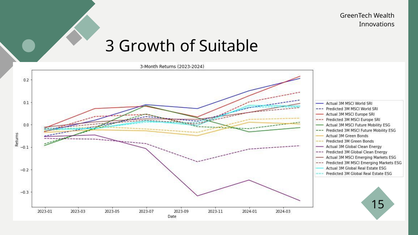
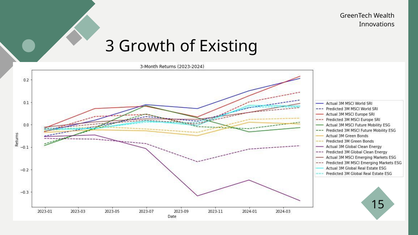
Suitable: Suitable -> Existing (229, 46)
